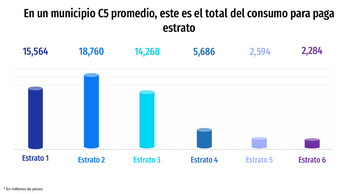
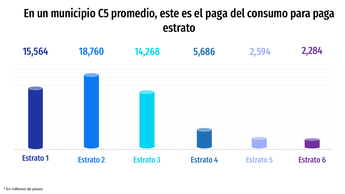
el total: total -> paga (217, 14)
